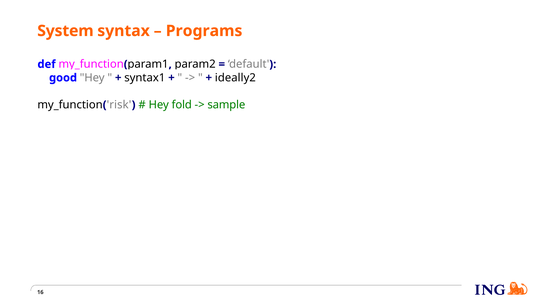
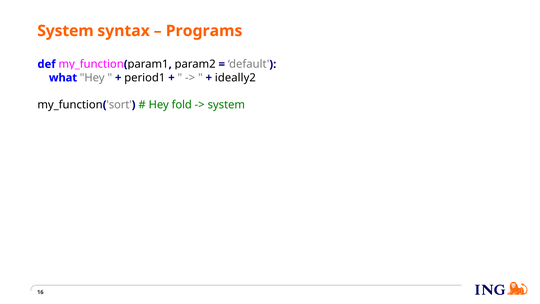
good: good -> what (63, 78)
syntax1: syntax1 -> period1 (145, 78)
risk: risk -> sort (119, 105)
sample: sample -> system (226, 105)
